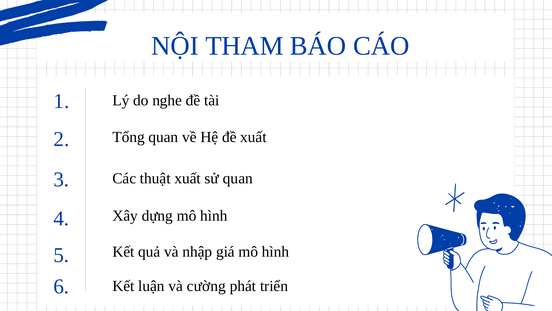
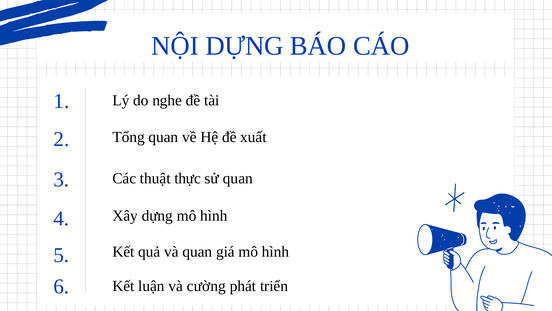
NỘI THAM: THAM -> DỰNG (244, 46)
thuật xuất: xuất -> thực (188, 178)
và nhập: nhập -> quan (197, 251)
